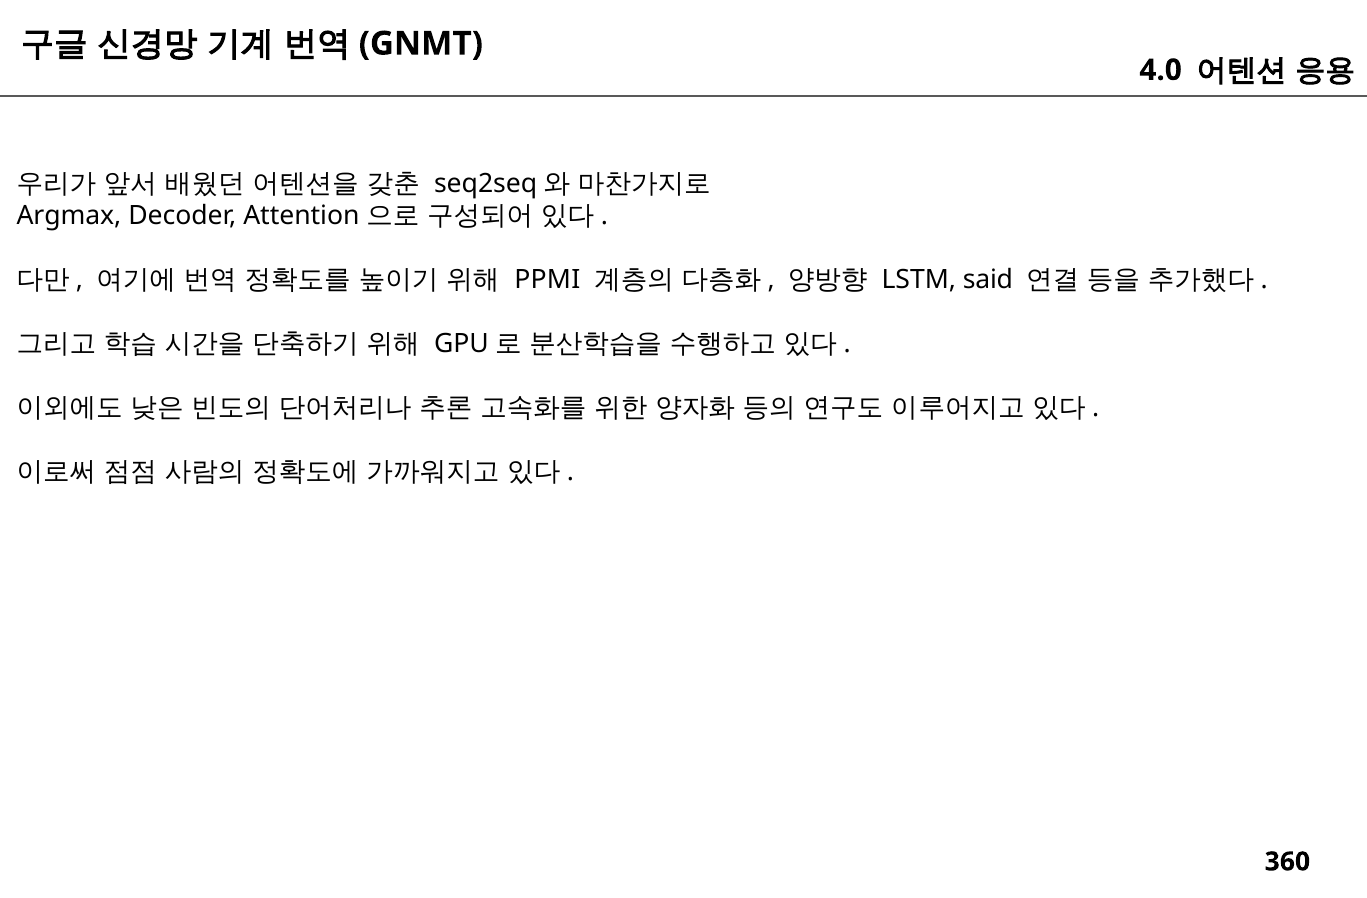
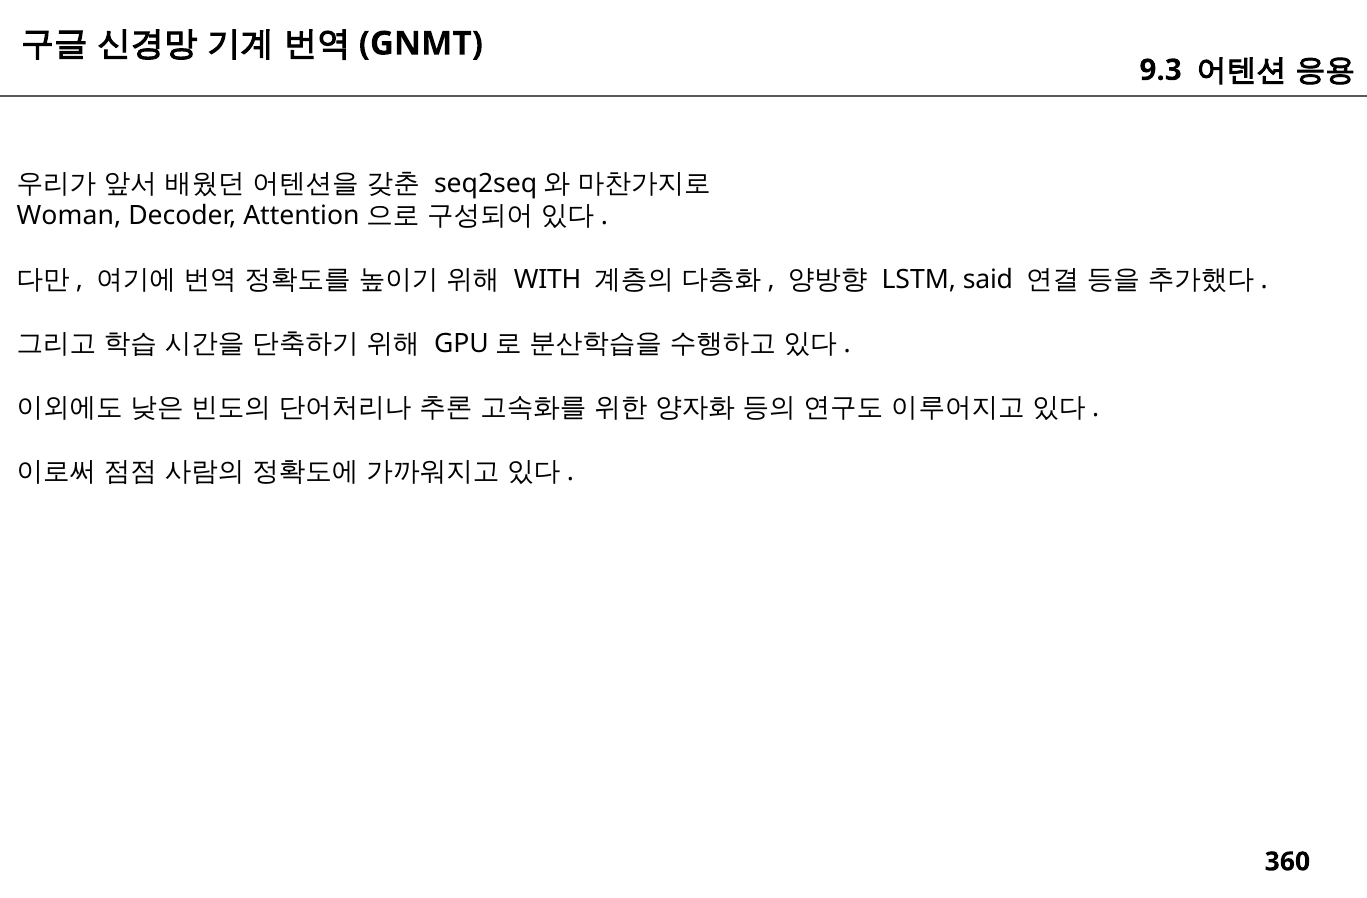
4.0: 4.0 -> 9.3 (1161, 70)
Argmax: Argmax -> Woman (69, 216)
PPMI: PPMI -> WITH (548, 280)
